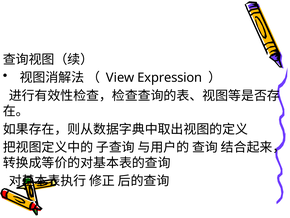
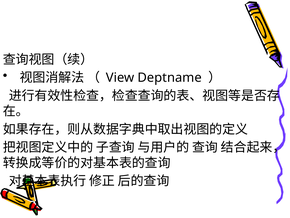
Expression: Expression -> Deptname (170, 78)
